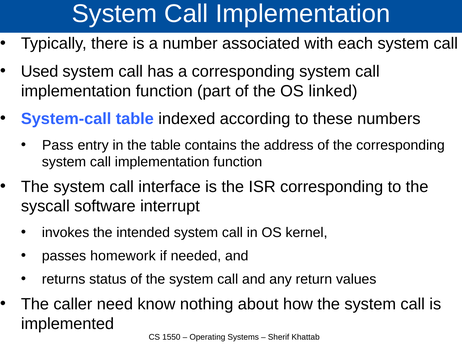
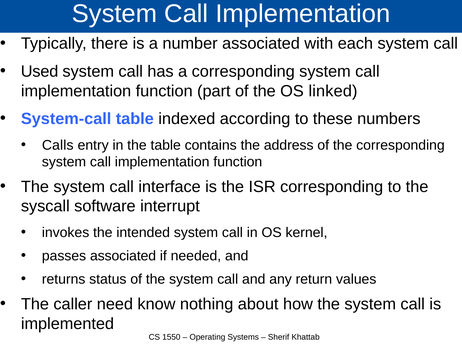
Pass: Pass -> Calls (58, 145)
passes homework: homework -> associated (123, 256)
